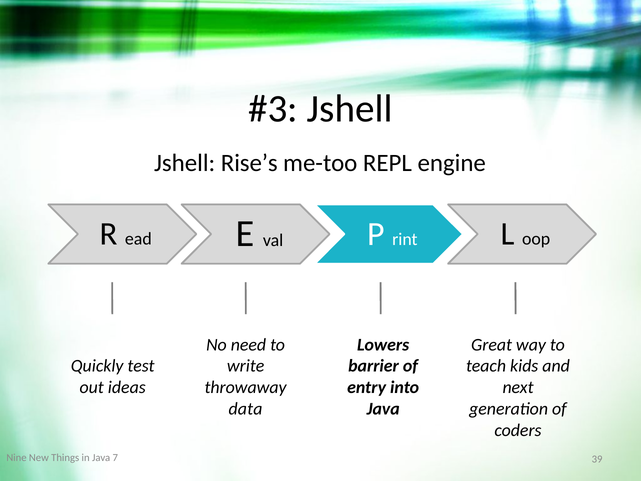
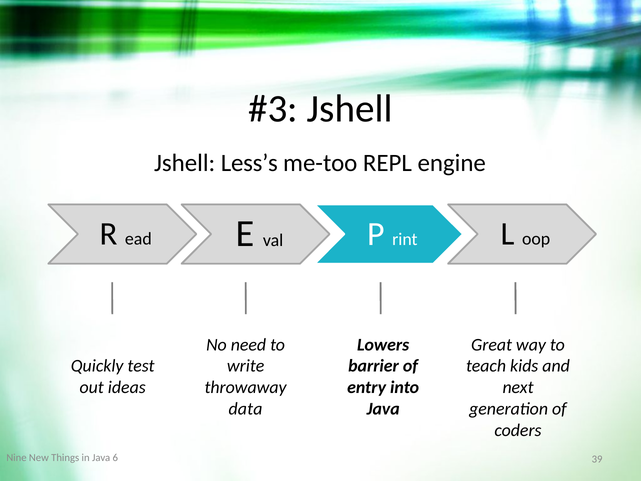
Rise’s: Rise’s -> Less’s (249, 163)
7: 7 -> 6 (115, 458)
